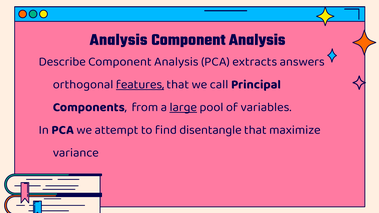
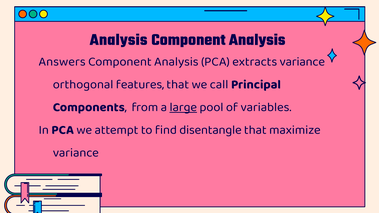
Describe: Describe -> Answers (62, 62)
extracts answers: answers -> variance (302, 62)
features underline: present -> none (140, 84)
